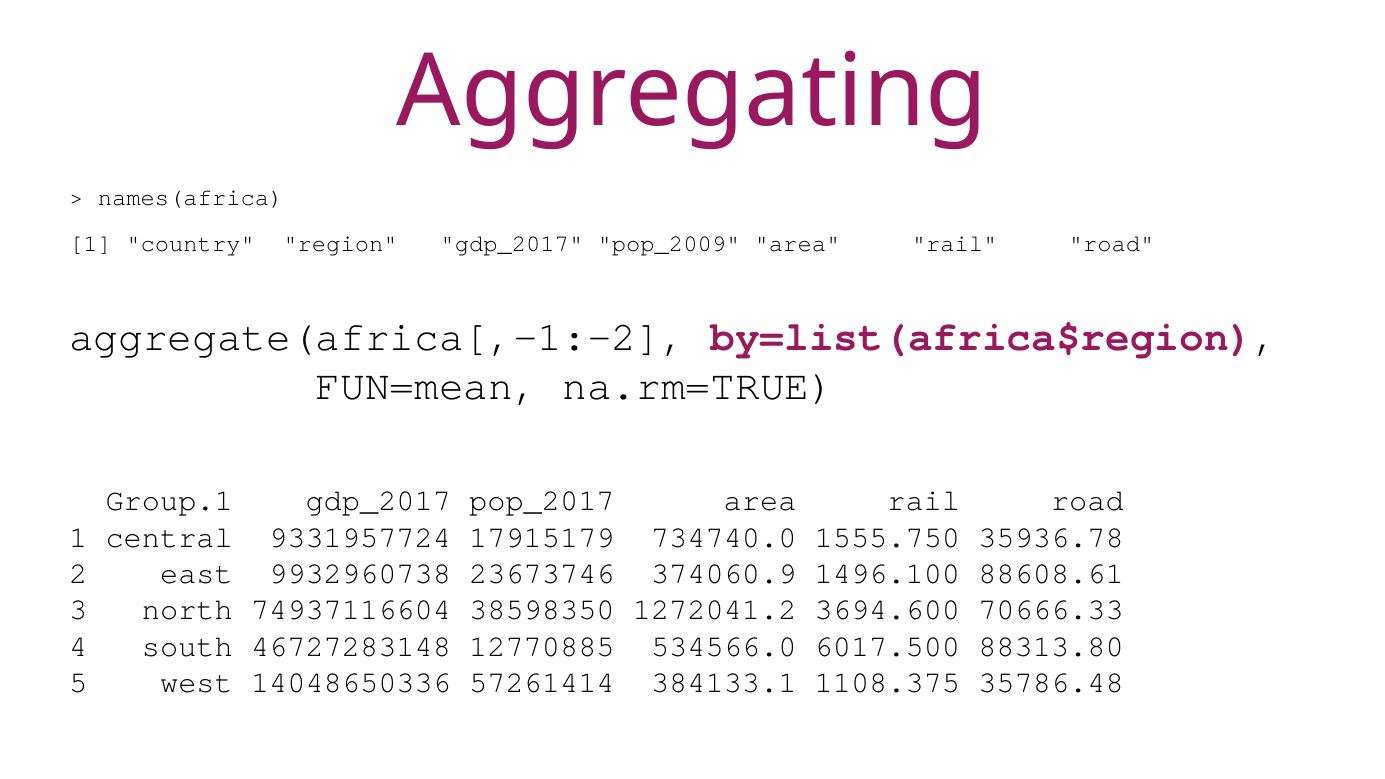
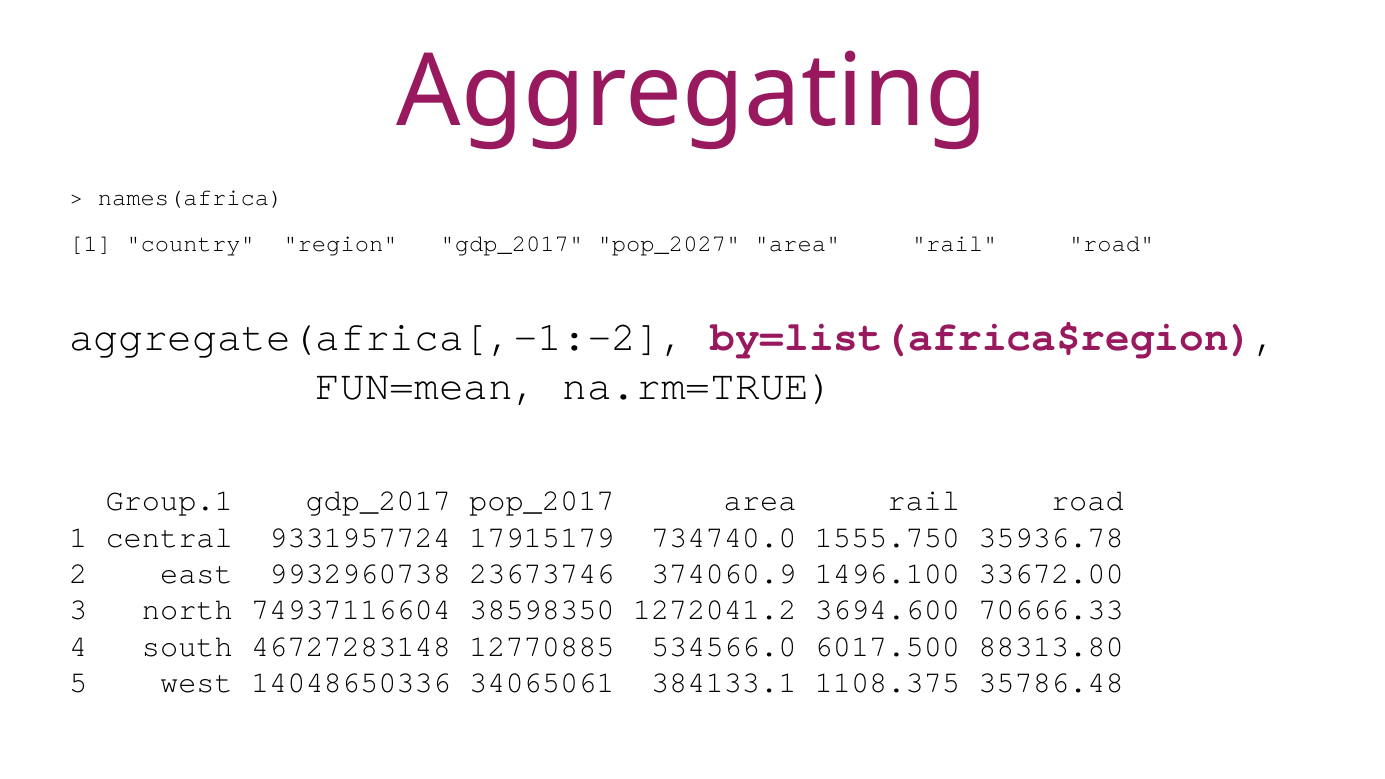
pop_2009: pop_2009 -> pop_2027 (669, 244)
88608.61: 88608.61 -> 33672.00 (1051, 574)
57261414: 57261414 -> 34065061 (542, 683)
